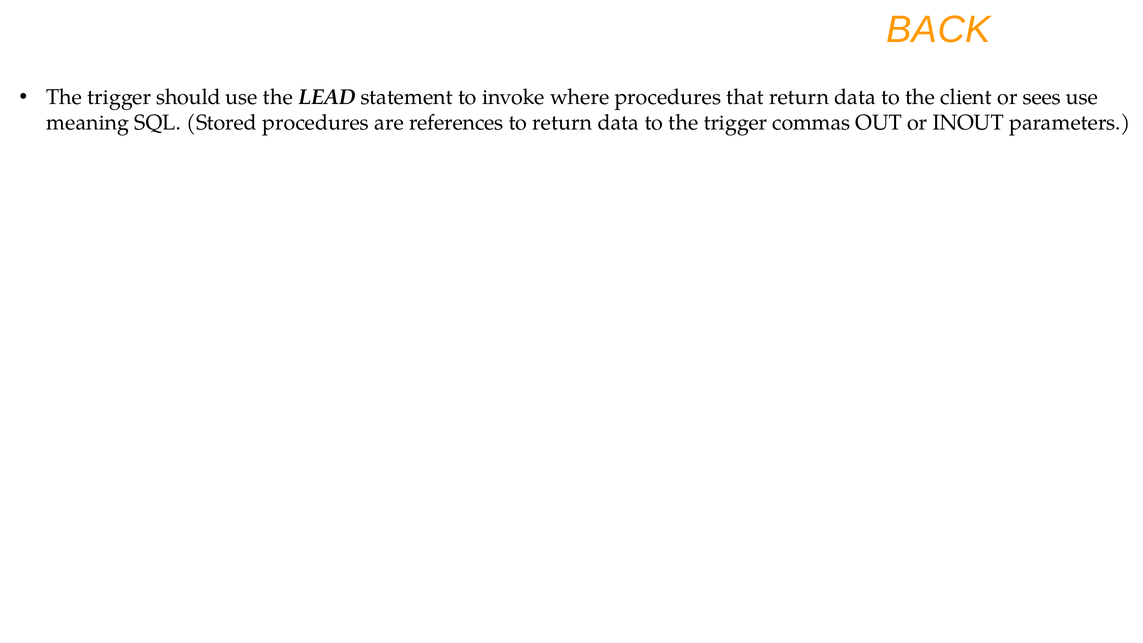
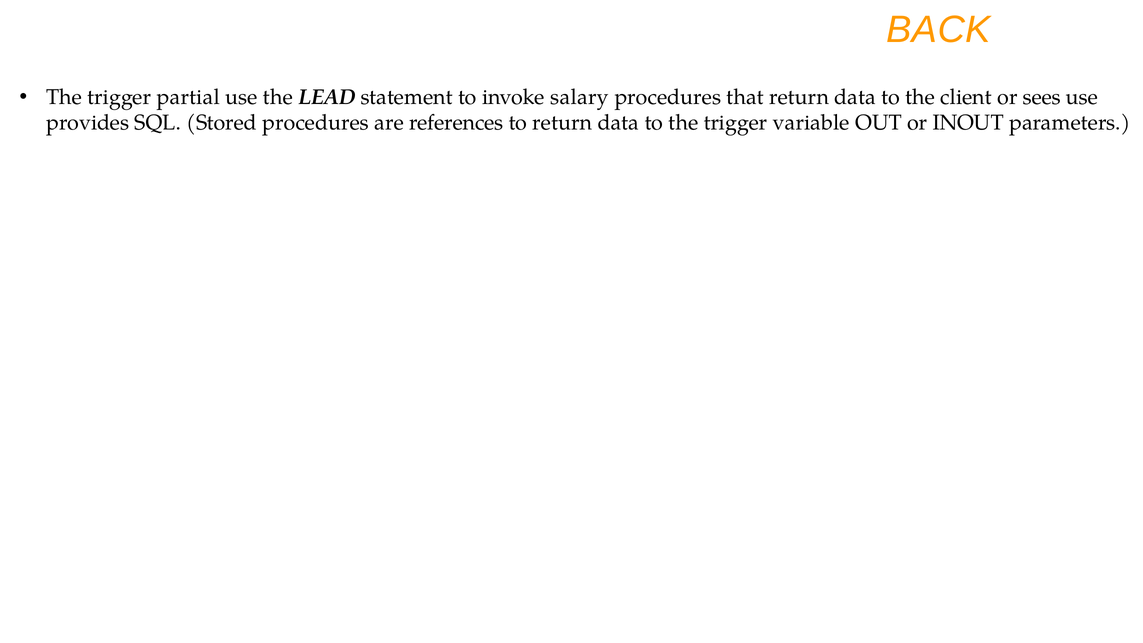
should: should -> partial (188, 97)
where: where -> salary (580, 97)
meaning: meaning -> provides (88, 123)
commas: commas -> variable (811, 123)
